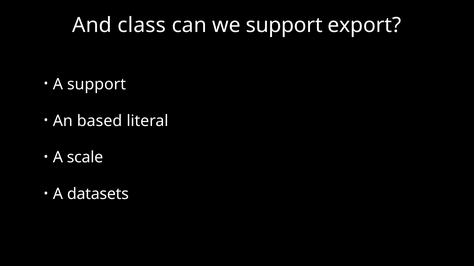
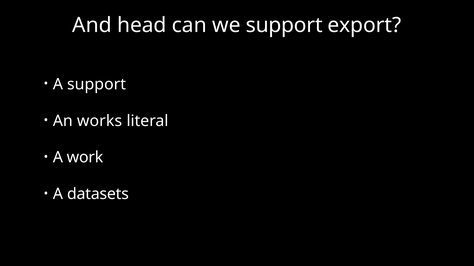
class: class -> head (142, 25)
based: based -> works (100, 121)
scale: scale -> work (85, 158)
